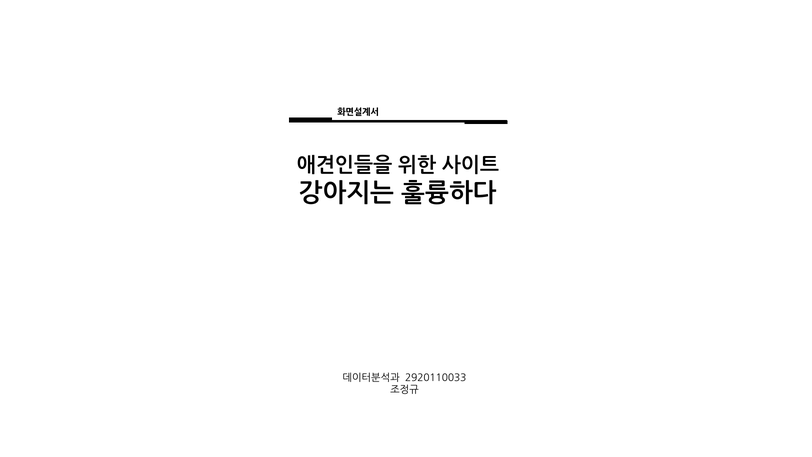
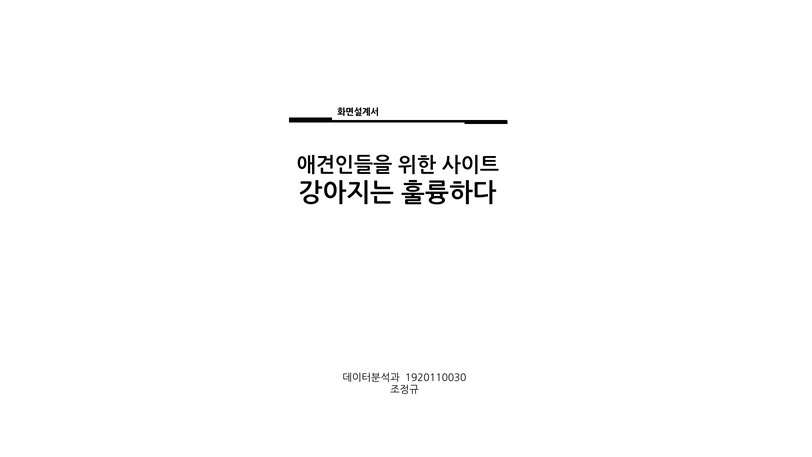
2920110033: 2920110033 -> 1920110030 (436, 378)
